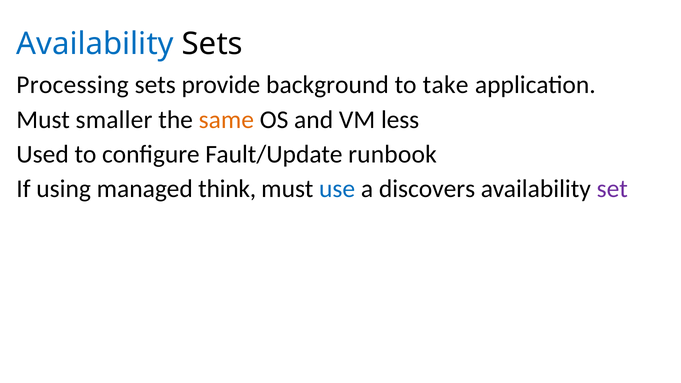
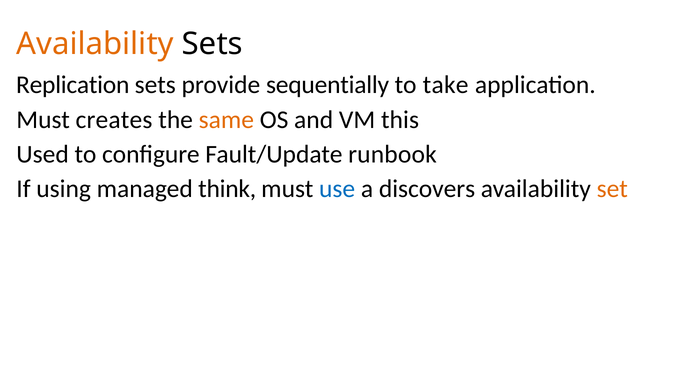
Availability colour: blue -> orange (95, 44)
Processing: Processing -> Replication (73, 85)
background: background -> sequentially (328, 85)
smaller: smaller -> creates (114, 120)
less: less -> this (400, 120)
set colour: purple -> orange (612, 189)
